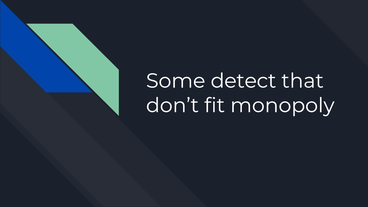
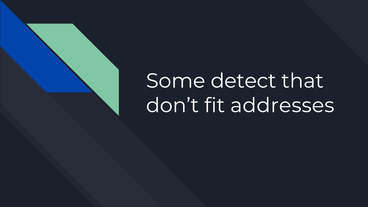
monopoly: monopoly -> addresses (282, 105)
